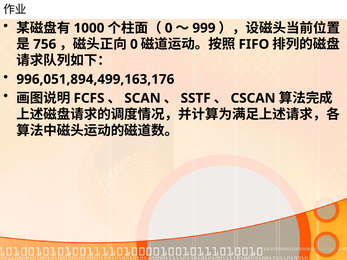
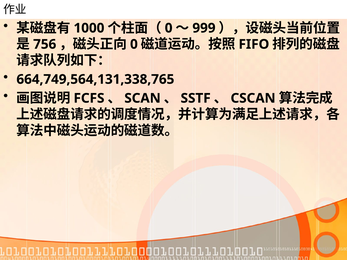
996,051,894,499,163,176: 996,051,894,499,163,176 -> 664,749,564,131,338,765 (95, 79)
